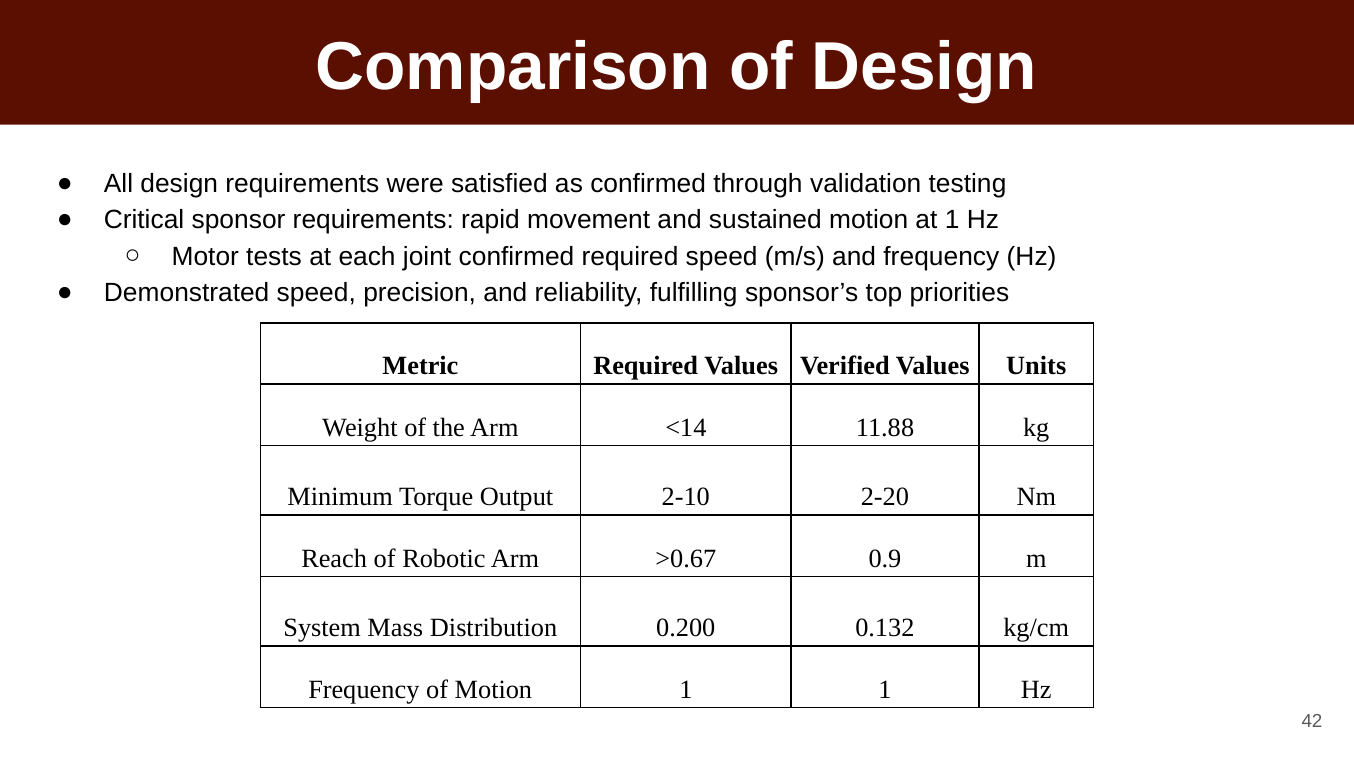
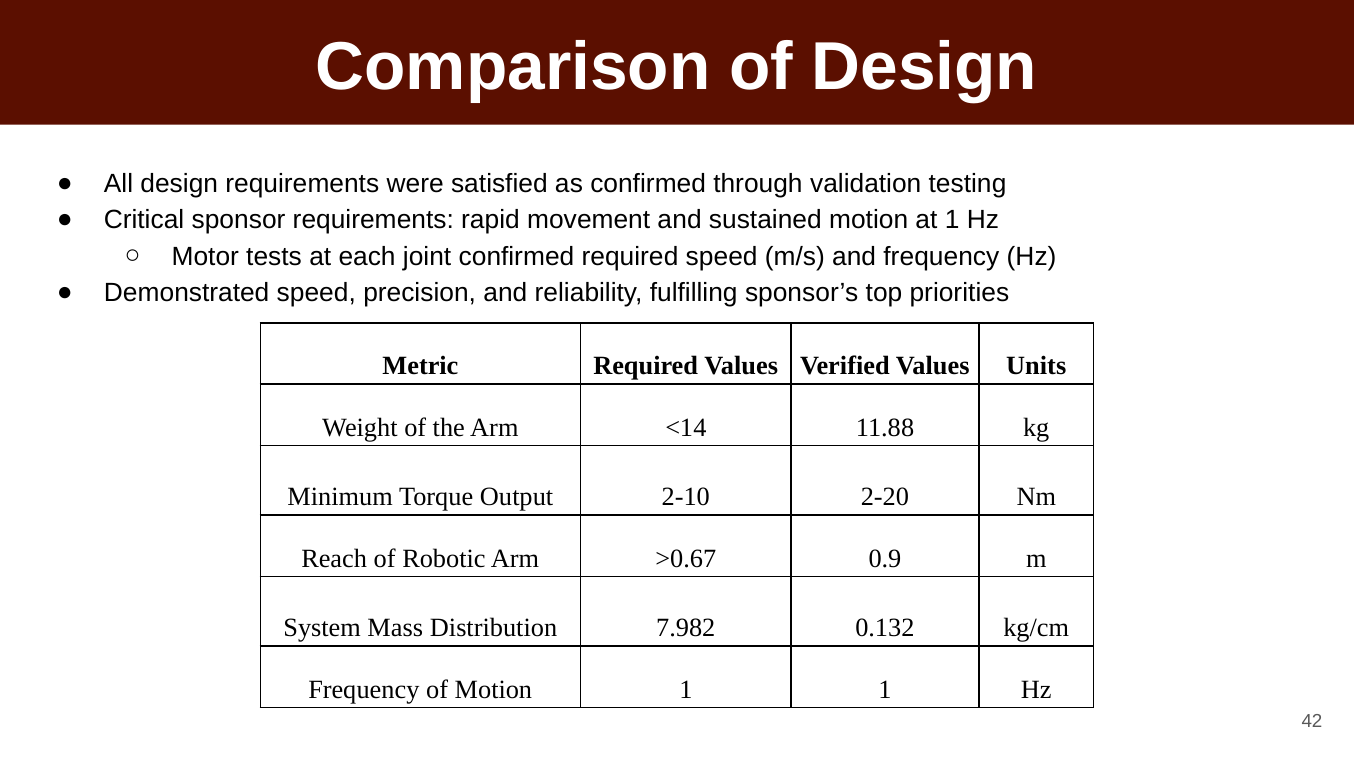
0.200: 0.200 -> 7.982 (686, 628)
